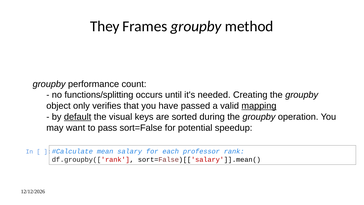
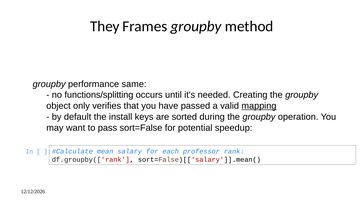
count: count -> same (134, 84)
default underline: present -> none (78, 117)
visual: visual -> install (121, 117)
